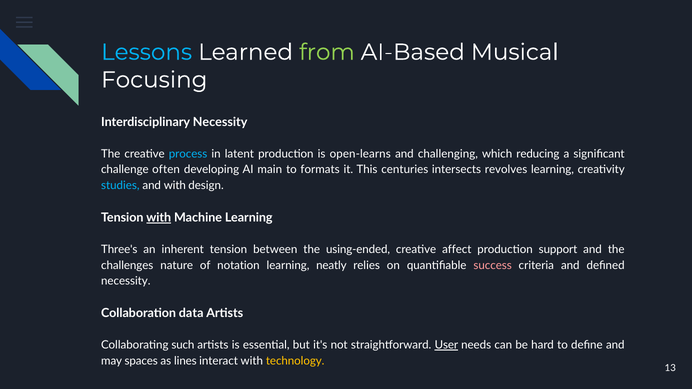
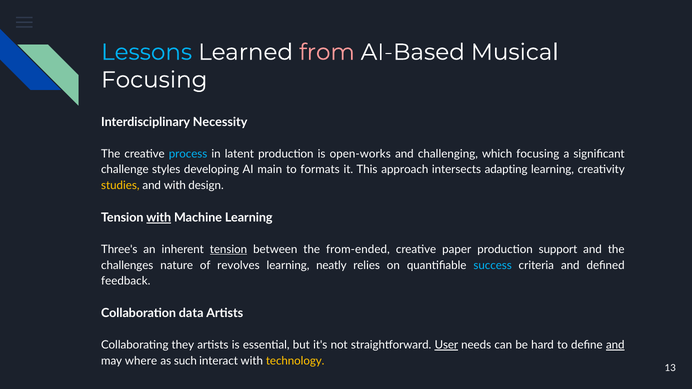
from colour: light green -> pink (327, 52)
open-learns: open-learns -> open-works (360, 154)
which reducing: reducing -> focusing (538, 154)
often: often -> styles (166, 170)
centuries: centuries -> approach (405, 170)
revolves: revolves -> adapting (506, 170)
studies colour: light blue -> yellow (120, 186)
tension underline: none -> present (228, 250)
using-ended: using-ended -> from-ended (358, 250)
affect: affect -> paper (457, 250)
notation: notation -> revolves (238, 265)
success colour: pink -> light blue (493, 265)
necessity: necessity -> feedback (126, 281)
such: such -> they (183, 345)
and underline: none -> present (615, 345)
spaces: spaces -> where (141, 361)
lines: lines -> such (185, 361)
